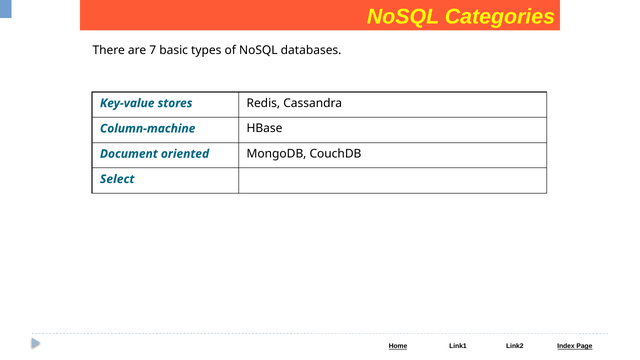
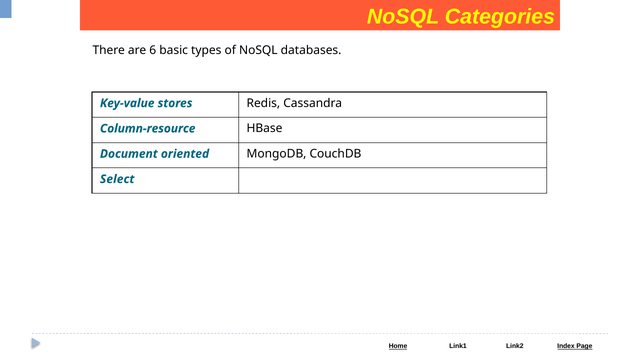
7: 7 -> 6 (153, 50)
Column-machine: Column-machine -> Column-resource (148, 129)
